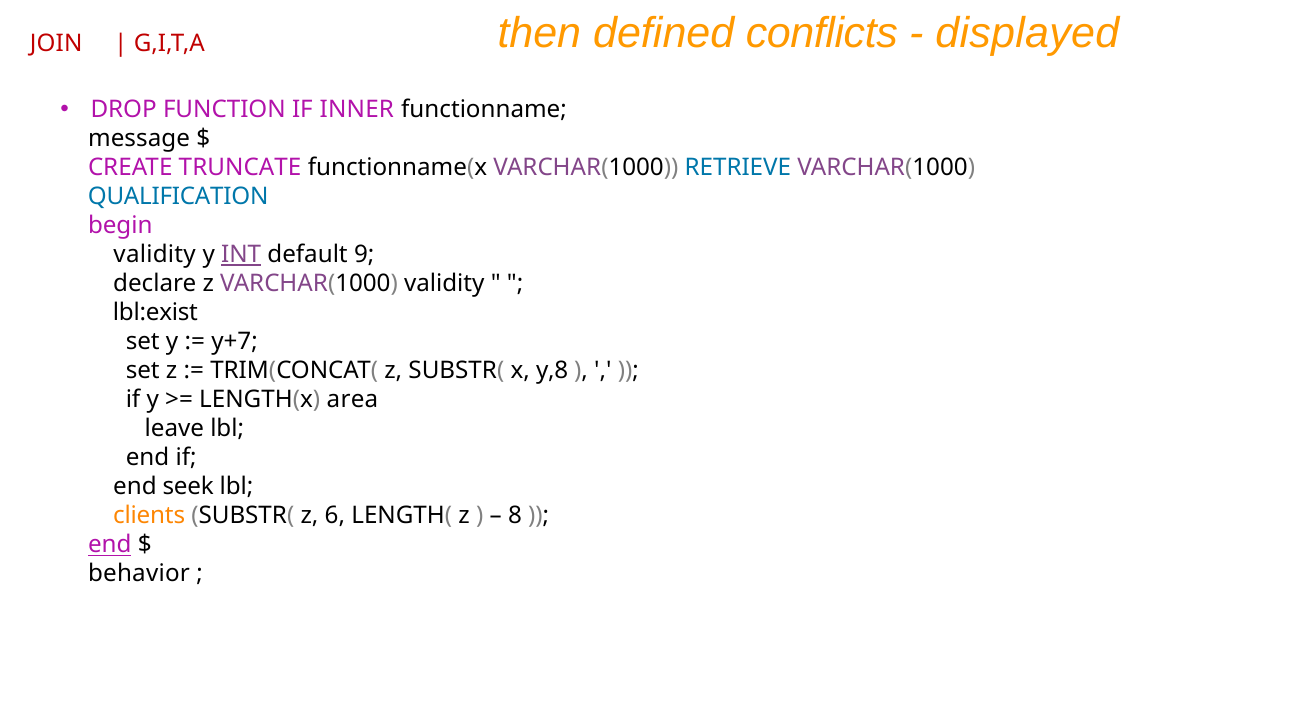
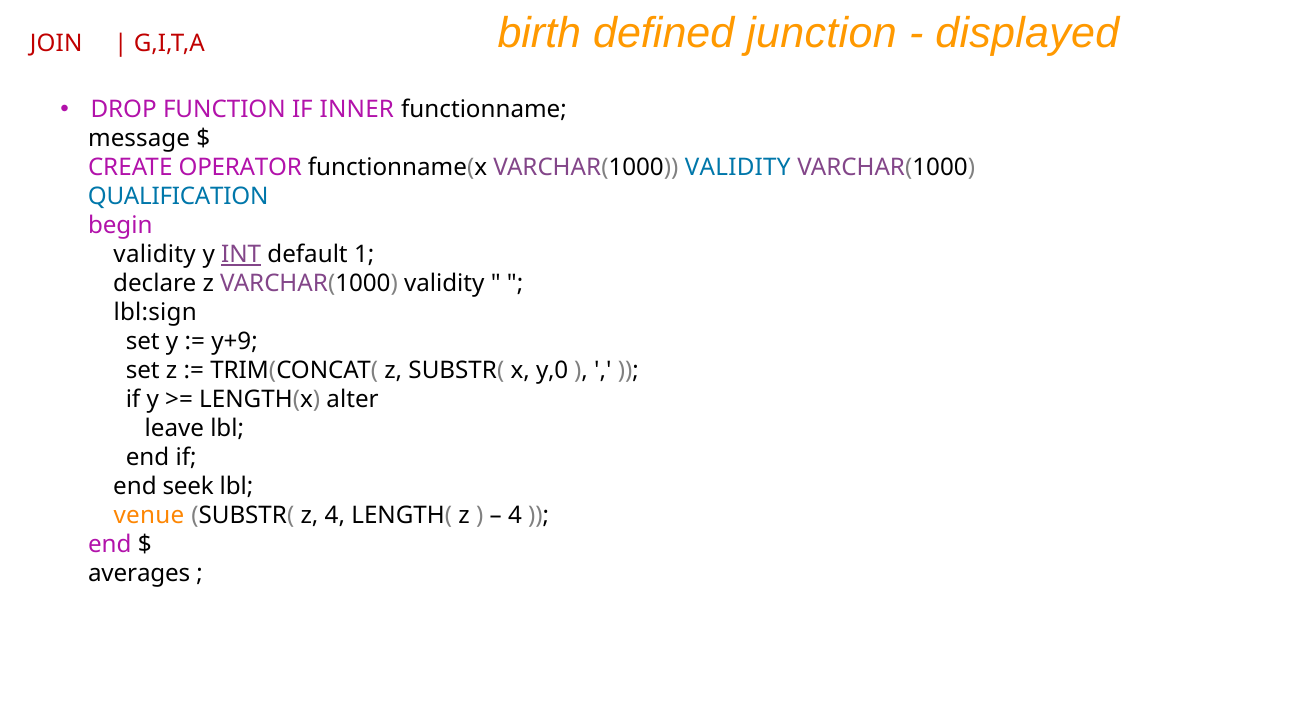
then: then -> birth (539, 34)
conflicts: conflicts -> junction (821, 34)
TRUNCATE: TRUNCATE -> OPERATOR (240, 167)
functionname(x VARCHAR(1000 RETRIEVE: RETRIEVE -> VALIDITY (738, 167)
9: 9 -> 1 (364, 255)
lbl:exist: lbl:exist -> lbl:sign (155, 313)
y+7: y+7 -> y+9 (235, 342)
y,8: y,8 -> y,0 (552, 371)
area: area -> alter (353, 400)
clients: clients -> venue (149, 516)
z 6: 6 -> 4 (335, 516)
8: 8 -> 4 (515, 516)
end underline: present -> none (110, 545)
behavior: behavior -> averages (139, 574)
